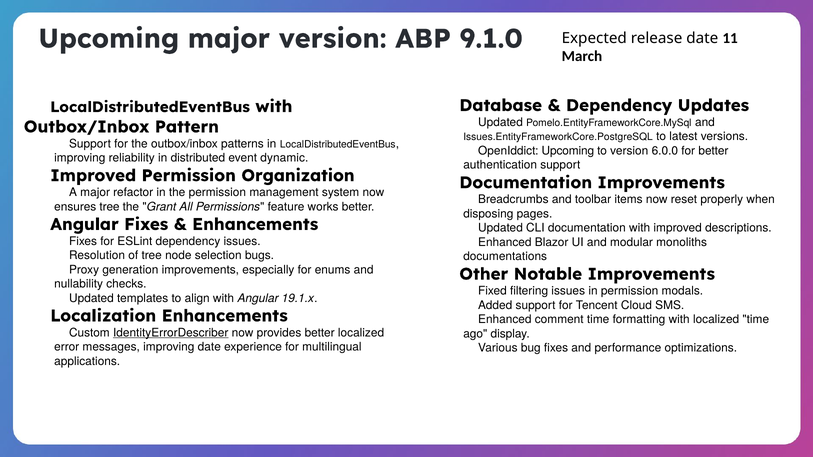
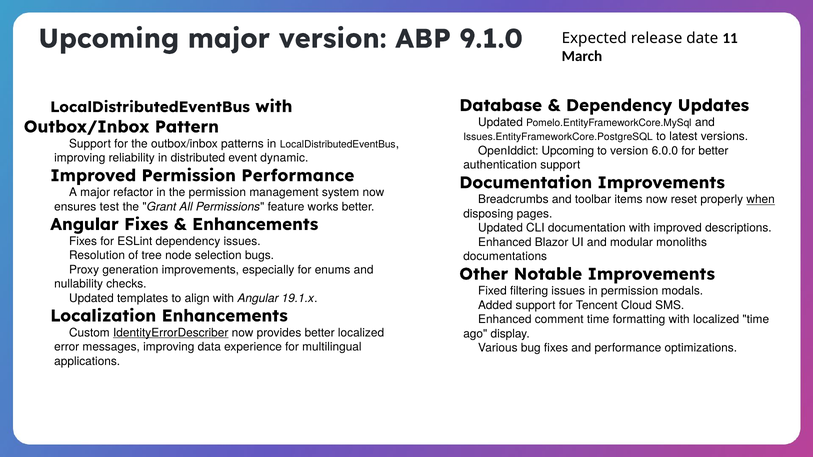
Permission Organization: Organization -> Performance (298, 176)
when underline: none -> present (761, 200)
ensures tree: tree -> test (109, 207)
improving date: date -> data (209, 347)
